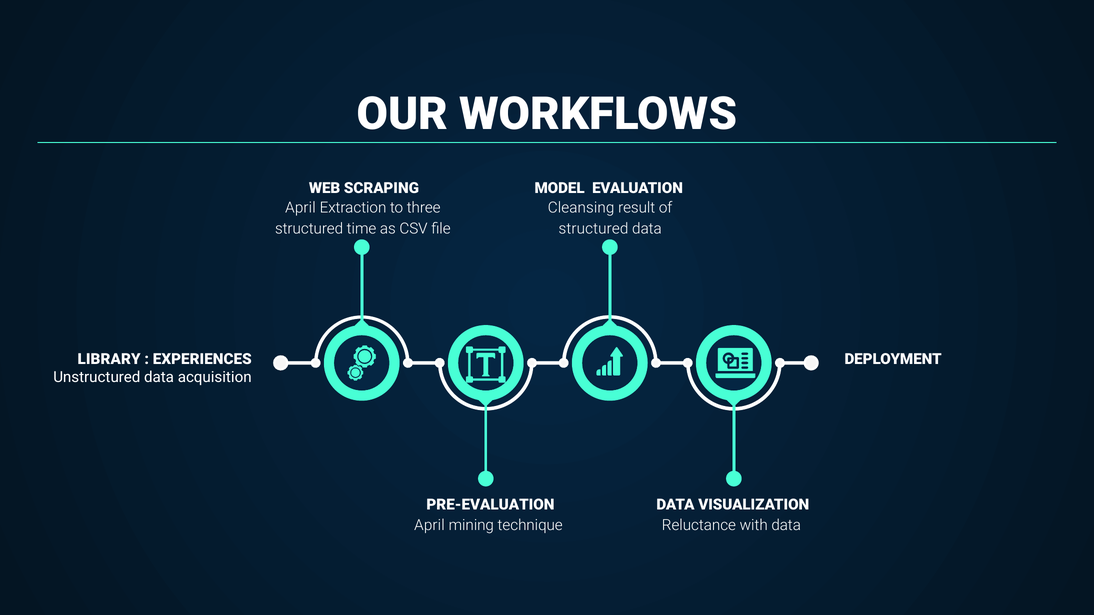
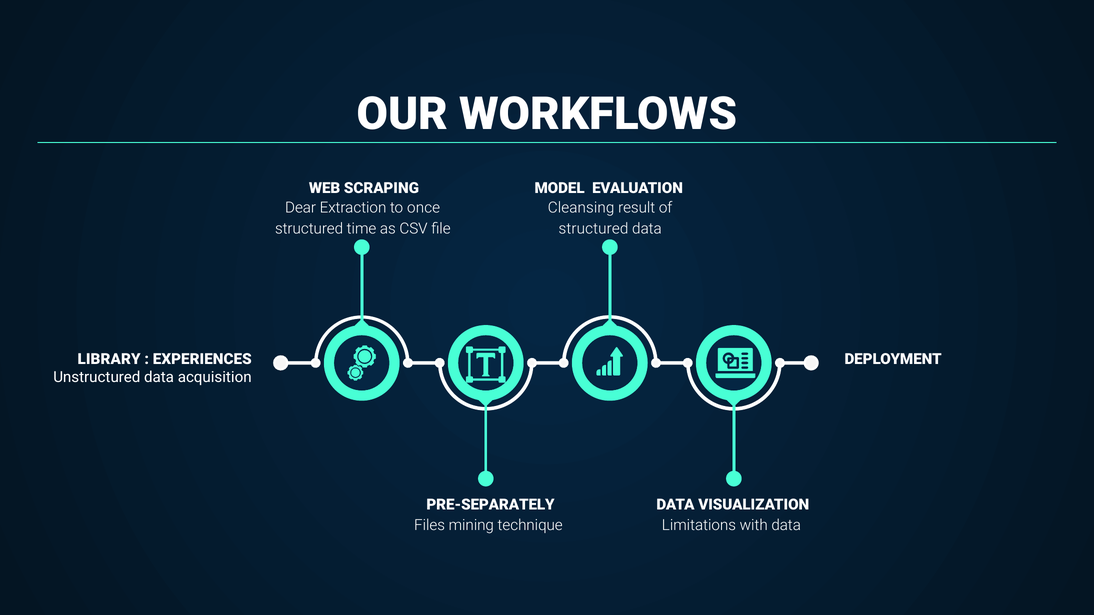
April: April -> Dear (301, 208)
three: three -> once (424, 208)
PRE-EVALUATION: PRE-EVALUATION -> PRE-SEPARATELY (491, 505)
April: April -> Files (430, 526)
Reluctance: Reluctance -> Limitations (699, 526)
